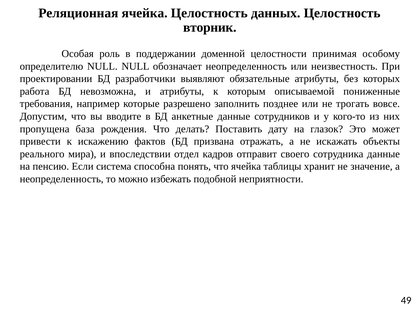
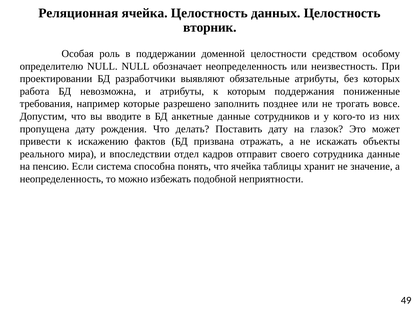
принимая: принимая -> средством (335, 54)
описываемой: описываемой -> поддержания (304, 91)
пропущена база: база -> дату (85, 129)
